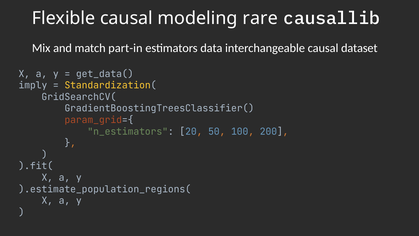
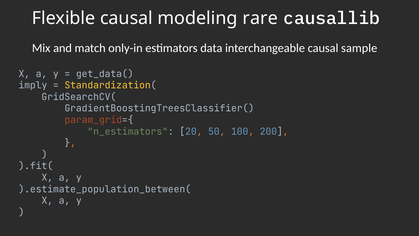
part-in: part-in -> only-in (125, 48)
dataset: dataset -> sample (359, 48)
).estimate_population_regions(: ).estimate_population_regions( -> ).estimate_population_between( (105, 189)
